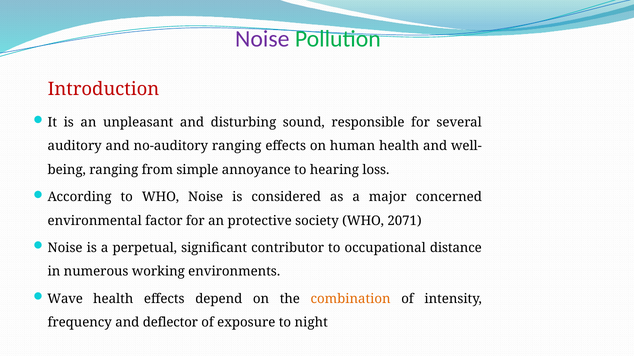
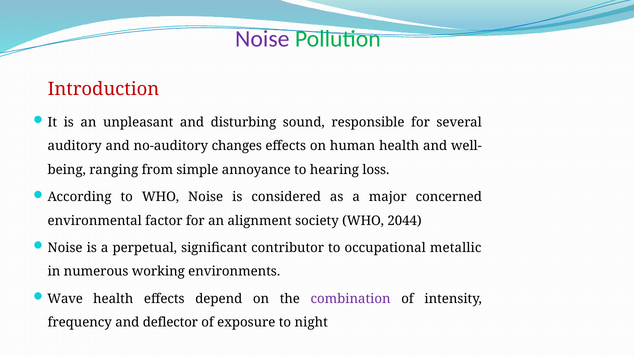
no-auditory ranging: ranging -> changes (237, 146)
protective: protective -> alignment (260, 221)
2071: 2071 -> 2044 (405, 221)
distance: distance -> metallic (456, 248)
combination colour: orange -> purple (351, 299)
